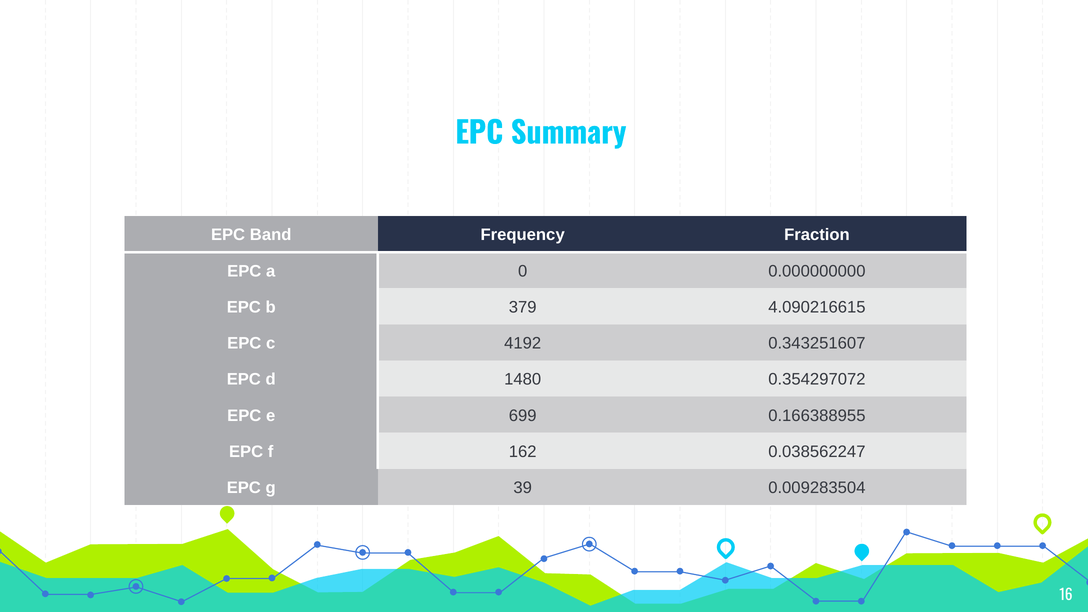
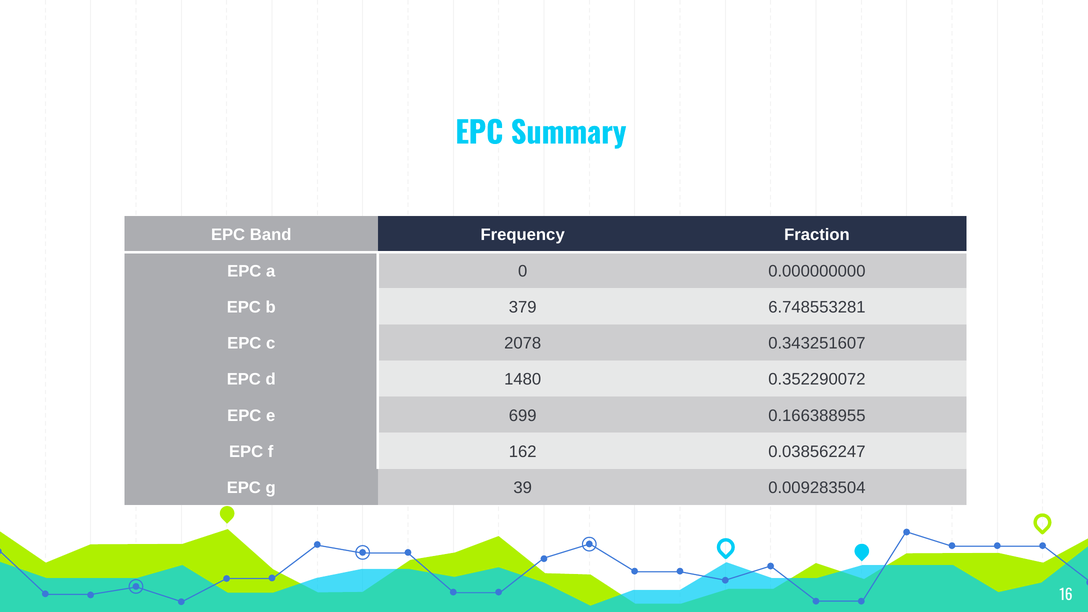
4.090216615: 4.090216615 -> 6.748553281 (817, 307)
4192: 4192 -> 2078 (523, 343)
0.354297072: 0.354297072 -> 0.352290072 (817, 379)
